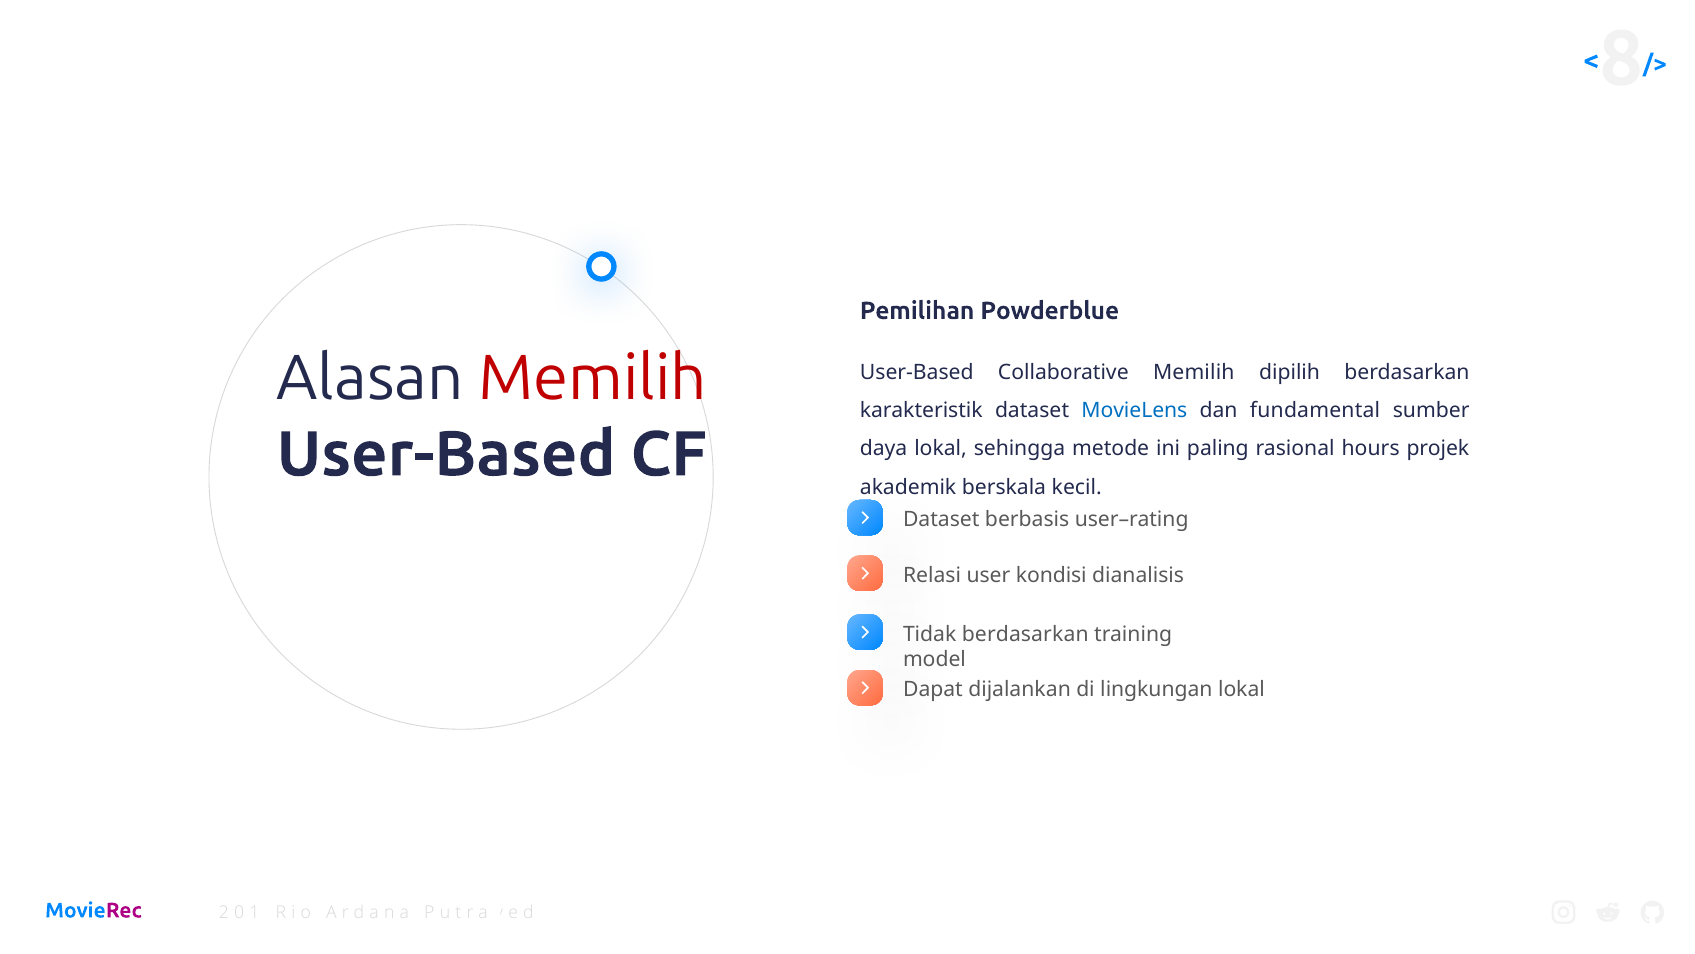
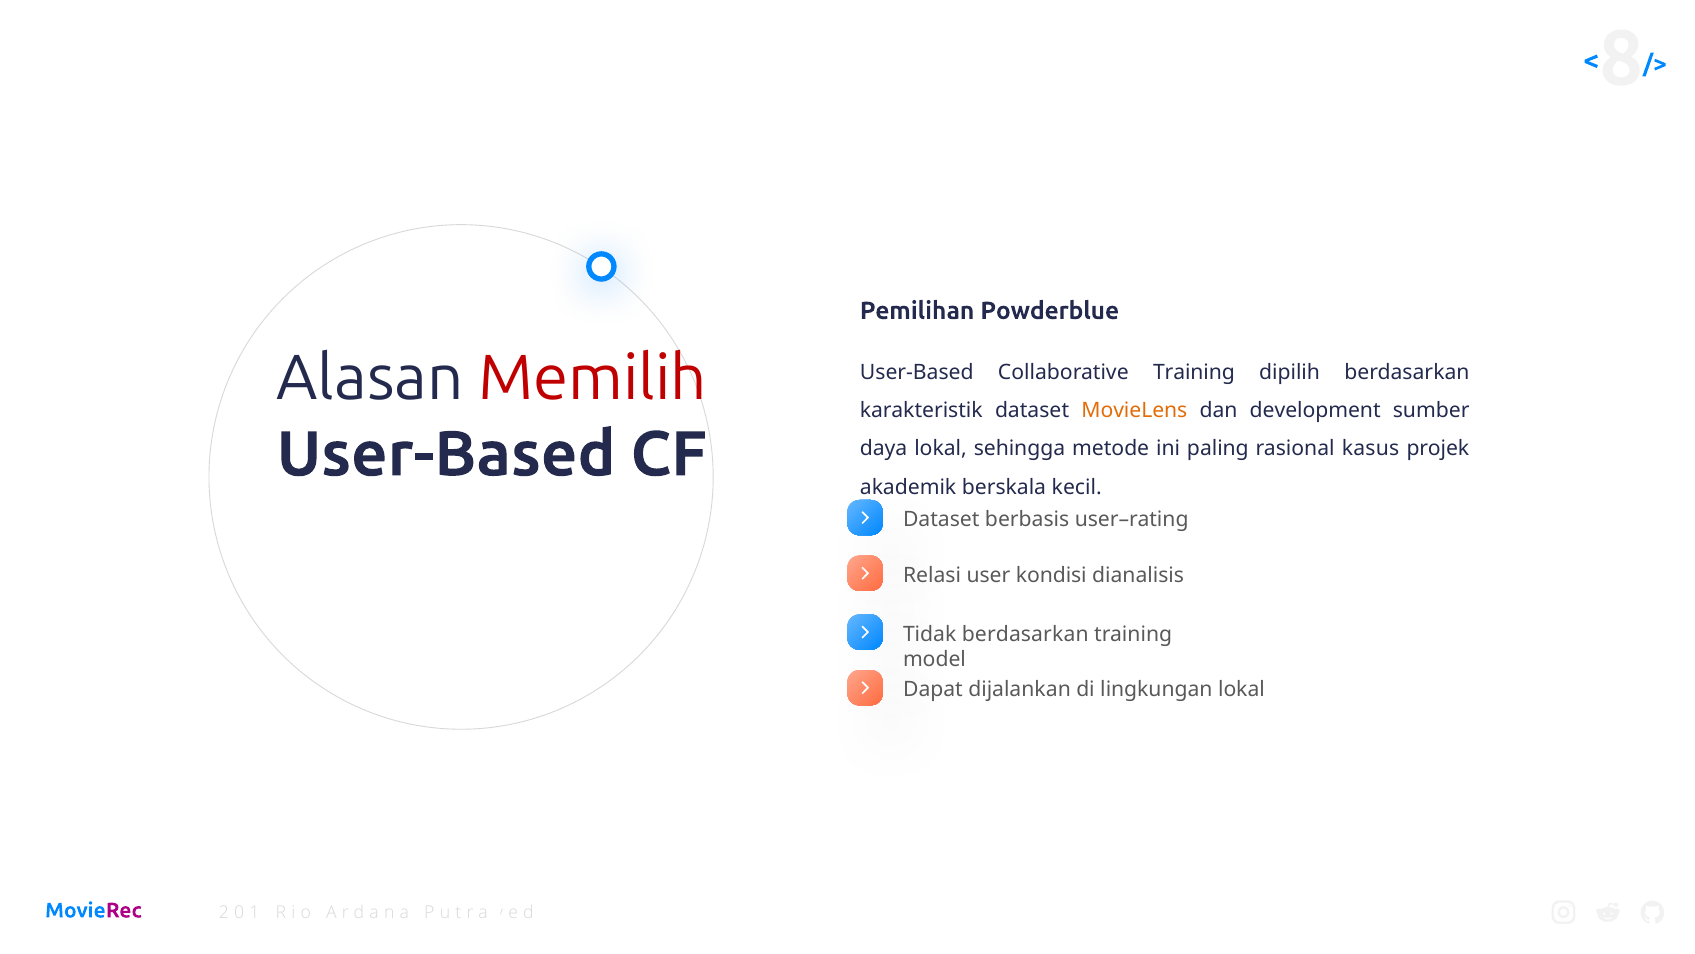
Collaborative Memilih: Memilih -> Training (1194, 372)
MovieLens colour: blue -> orange (1134, 410)
fundamental: fundamental -> development (1315, 410)
hours: hours -> kasus (1371, 449)
